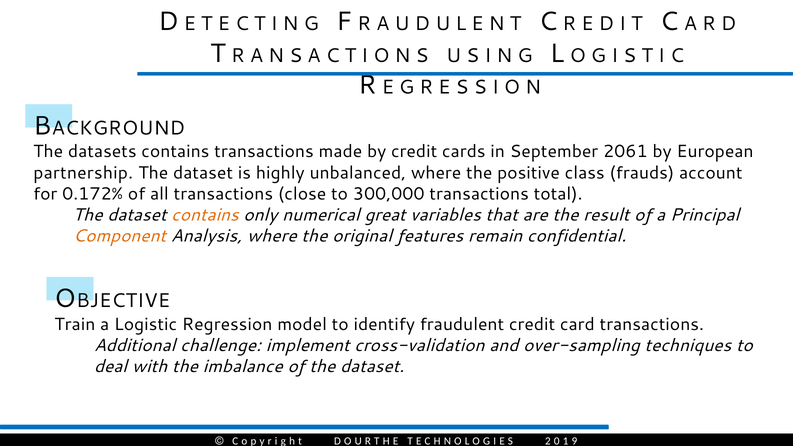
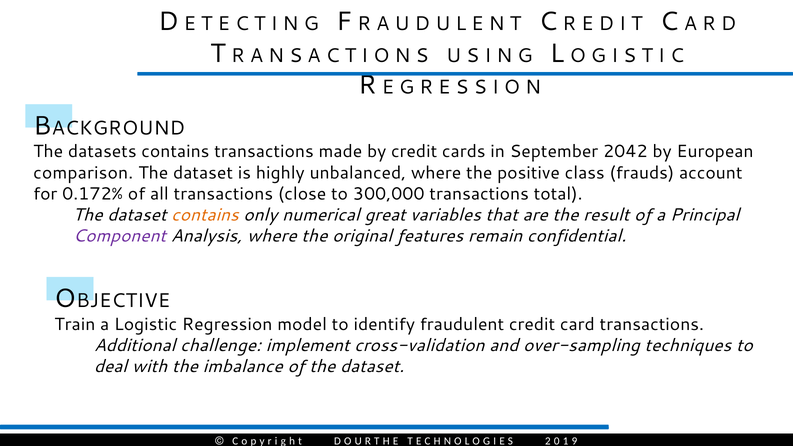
2061: 2061 -> 2042 (625, 152)
partnership: partnership -> comparison (83, 173)
Component colour: orange -> purple (119, 236)
